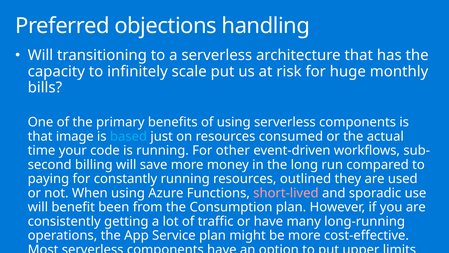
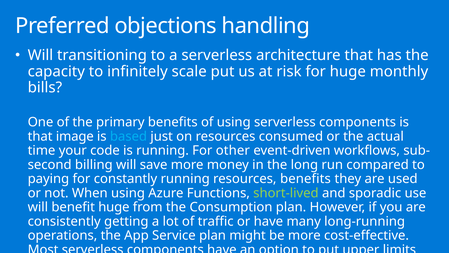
resources outlined: outlined -> benefits (305, 179)
short-lived colour: pink -> light green (286, 193)
benefit been: been -> huge (114, 207)
